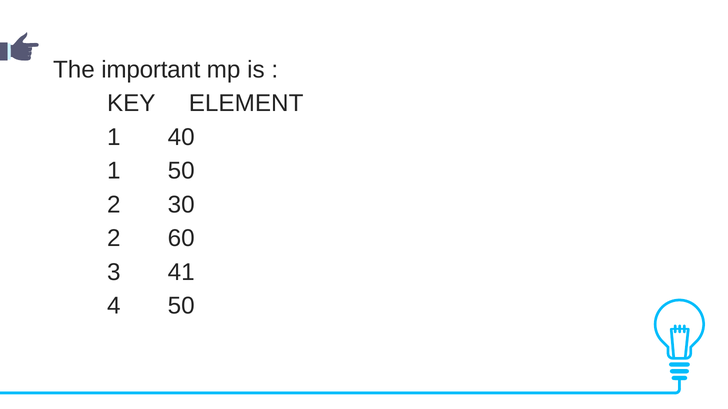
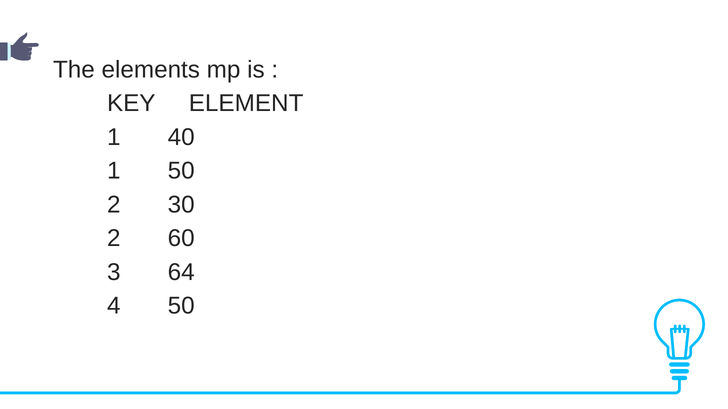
important: important -> elements (151, 70)
41: 41 -> 64 (181, 272)
